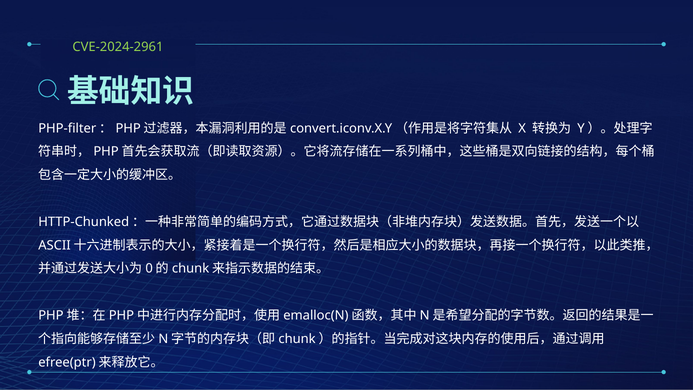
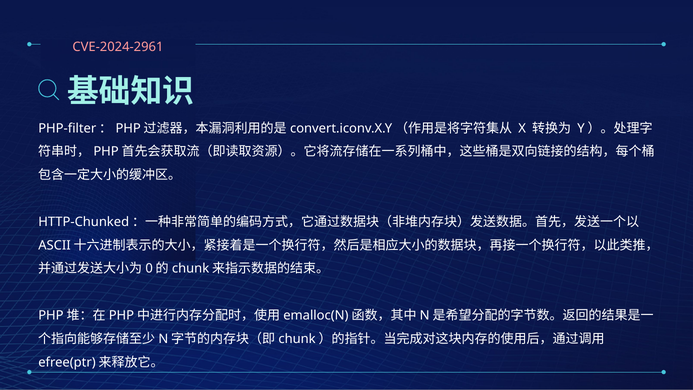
CVE-2024-2961 colour: light green -> pink (118, 47)
